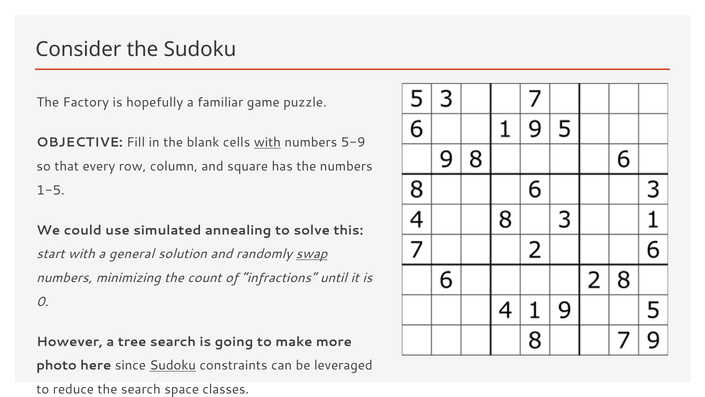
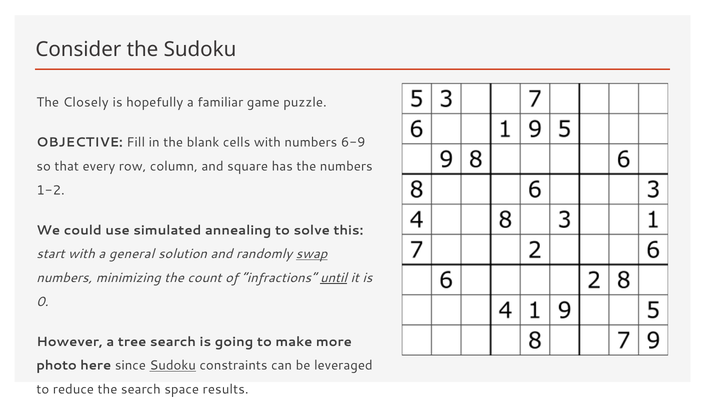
Factory: Factory -> Closely (86, 102)
with underline: present -> none (267, 142)
5-9: 5-9 -> 6-9 (353, 142)
1-5: 1-5 -> 1-2 (51, 190)
until underline: none -> present (334, 278)
classes: classes -> results (226, 389)
